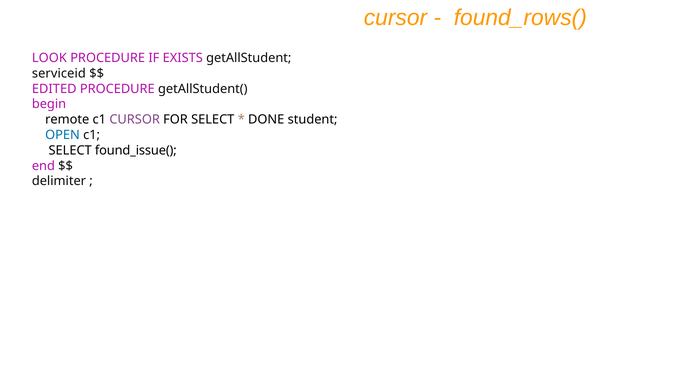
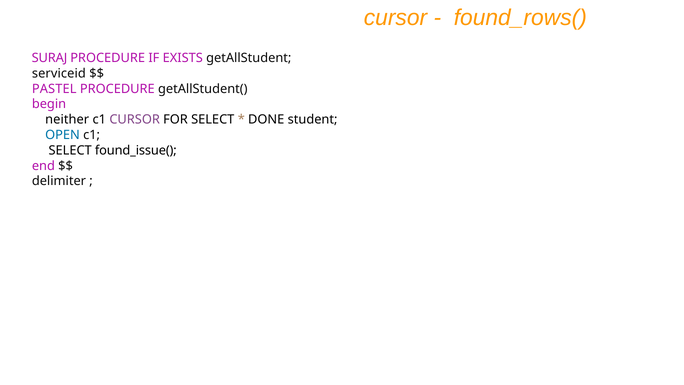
LOOK: LOOK -> SURAJ (49, 58)
EDITED: EDITED -> PASTEL (54, 89)
remote: remote -> neither (67, 120)
